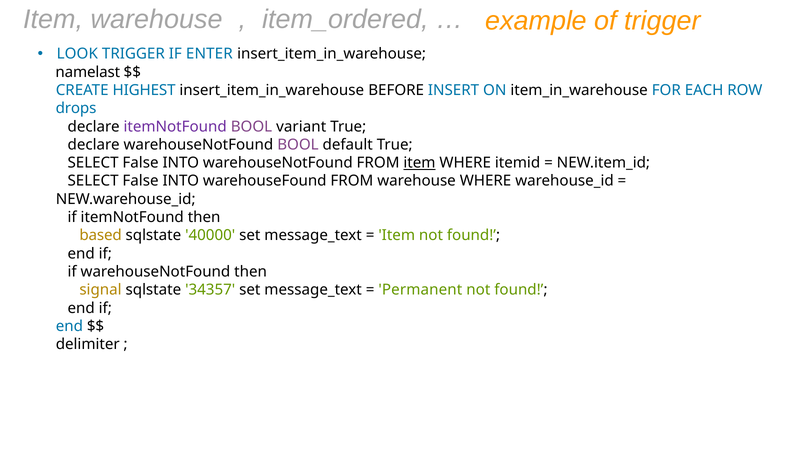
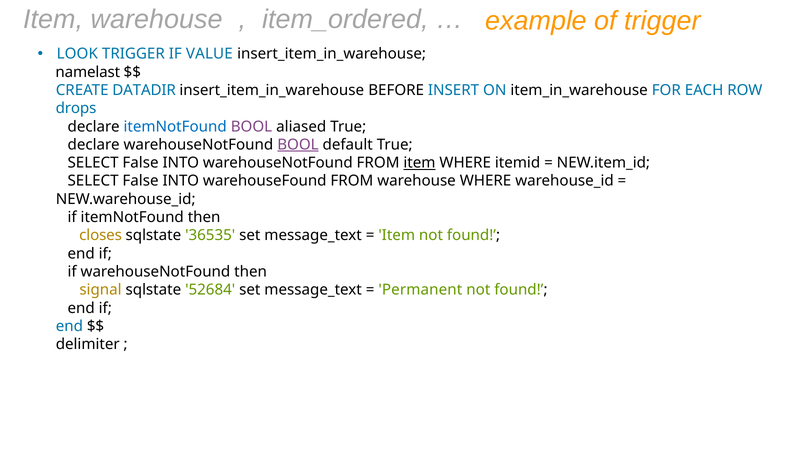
ENTER: ENTER -> VALUE (209, 54)
HIGHEST: HIGHEST -> DATADIR (144, 90)
itemNotFound colour: purple -> blue (175, 127)
variant: variant -> aliased (301, 127)
BOOL underline: none -> present (298, 145)
based: based -> closes (101, 236)
40000: 40000 -> 36535 (210, 236)
34357: 34357 -> 52684 (210, 290)
